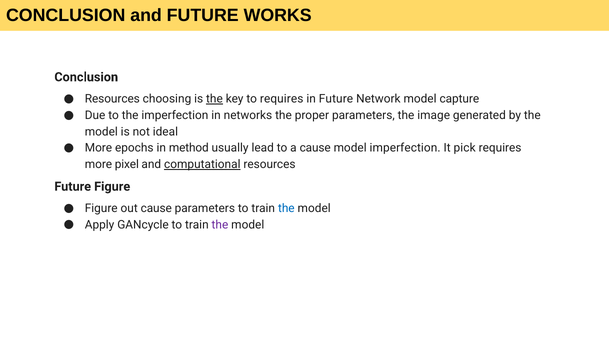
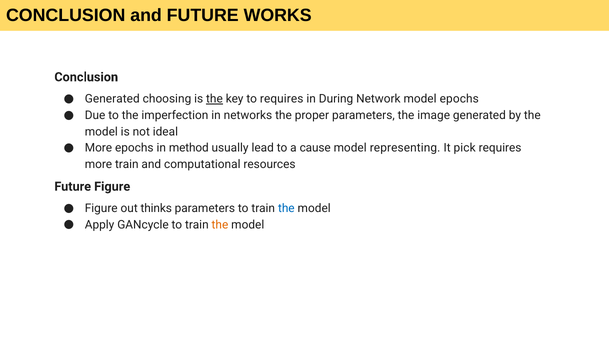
Resources: Resources -> Generated (112, 99)
in Future: Future -> During (336, 99)
model capture: capture -> epochs (459, 99)
model imperfection: imperfection -> representing (405, 148)
more pixel: pixel -> train (127, 164)
computational underline: present -> none (202, 164)
out cause: cause -> thinks (156, 208)
the colour: purple -> orange (220, 224)
